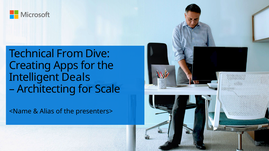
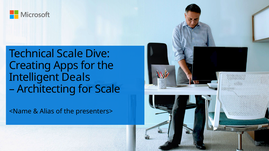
Technical From: From -> Scale (70, 54)
